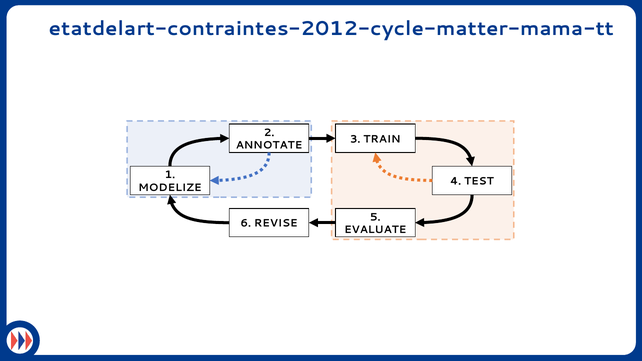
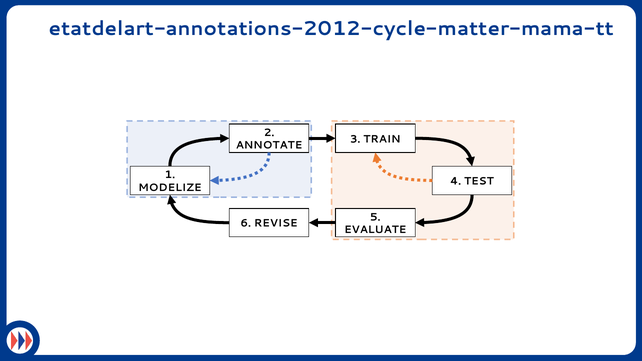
etatdelart-contraintes-2012-cycle-matter-mama-tt: etatdelart-contraintes-2012-cycle-matter-mama-tt -> etatdelart-annotations-2012-cycle-matter-mama-tt (331, 29)
